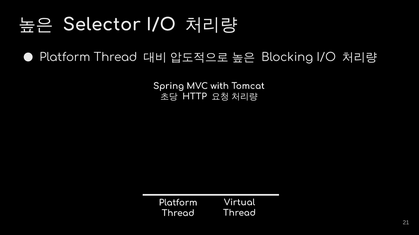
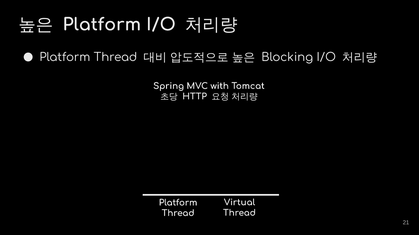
Selector: Selector -> Platform (102, 25)
